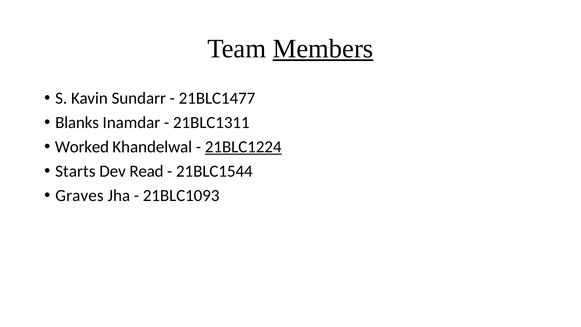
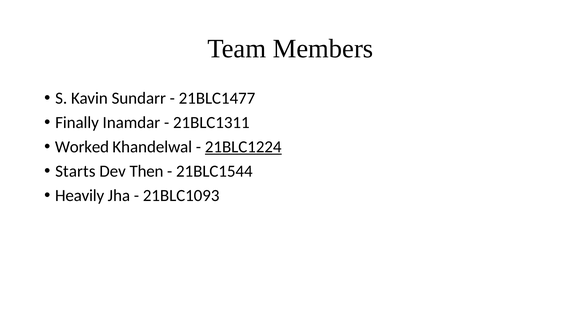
Members underline: present -> none (323, 49)
Blanks: Blanks -> Finally (77, 123)
Read: Read -> Then (146, 171)
Graves: Graves -> Heavily (80, 196)
